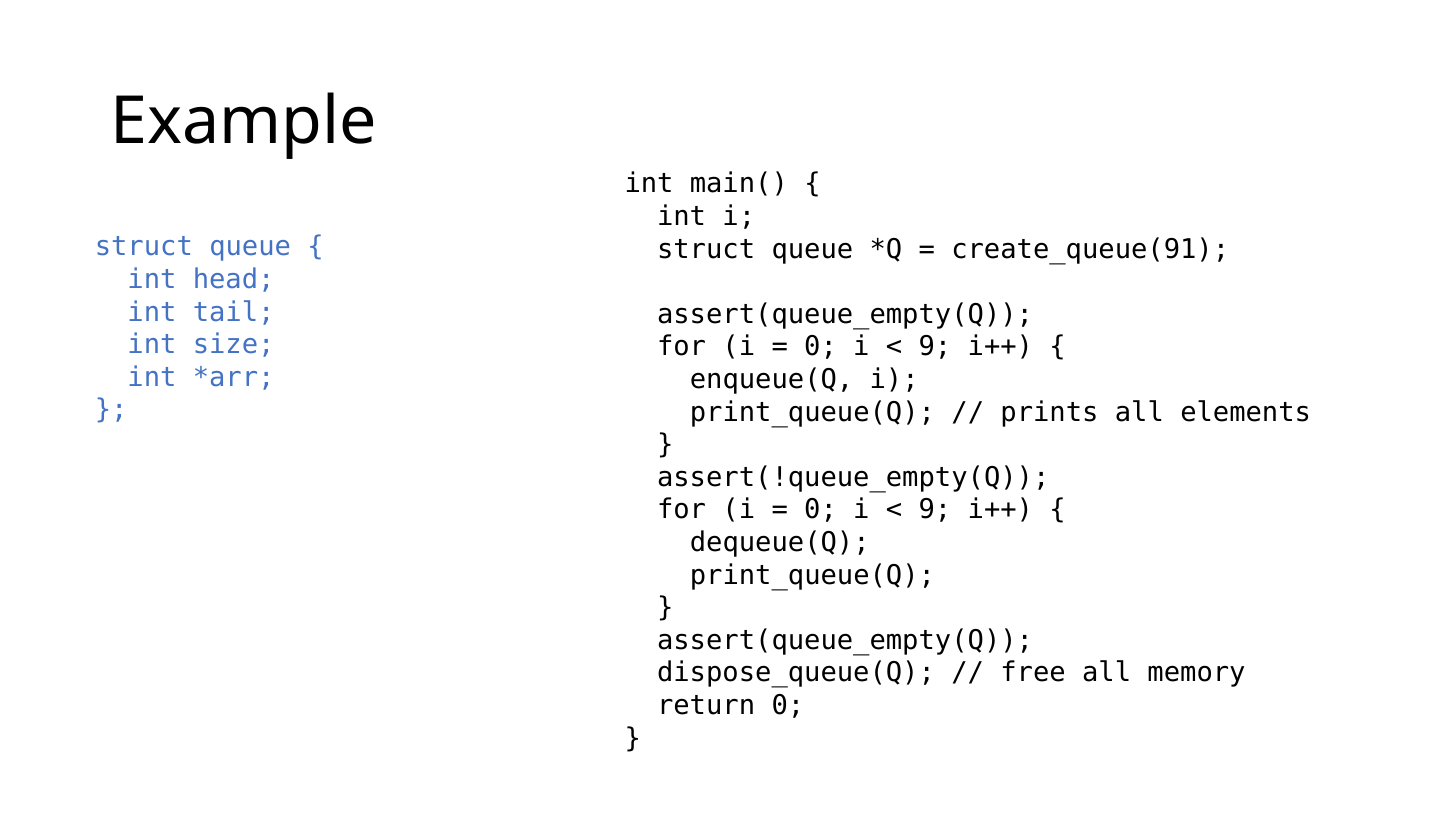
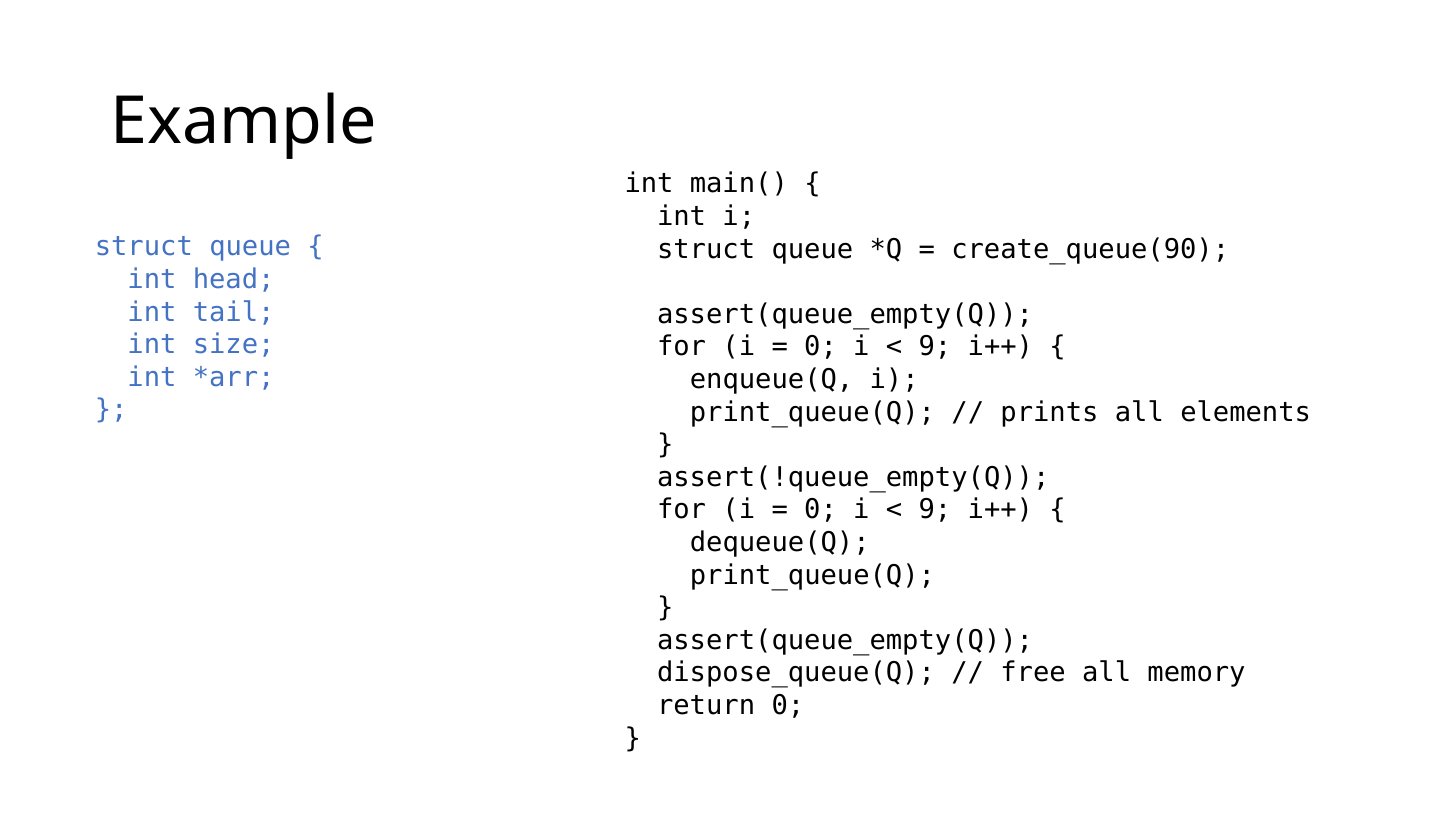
create_queue(91: create_queue(91 -> create_queue(90 (1090, 249)
